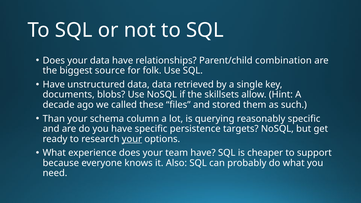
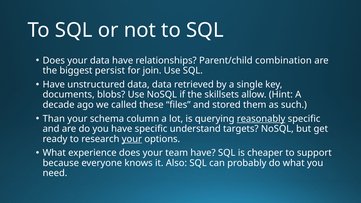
source: source -> persist (110, 71)
folk: folk -> join (152, 71)
reasonably underline: none -> present (261, 119)
persistence: persistence -> understand (195, 129)
